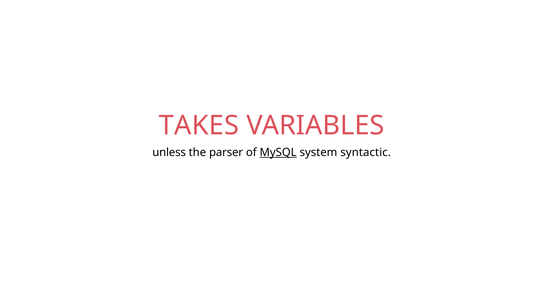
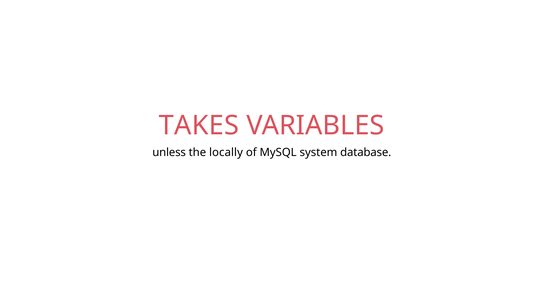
parser: parser -> locally (226, 152)
MySQL underline: present -> none (278, 152)
syntactic: syntactic -> database (366, 152)
